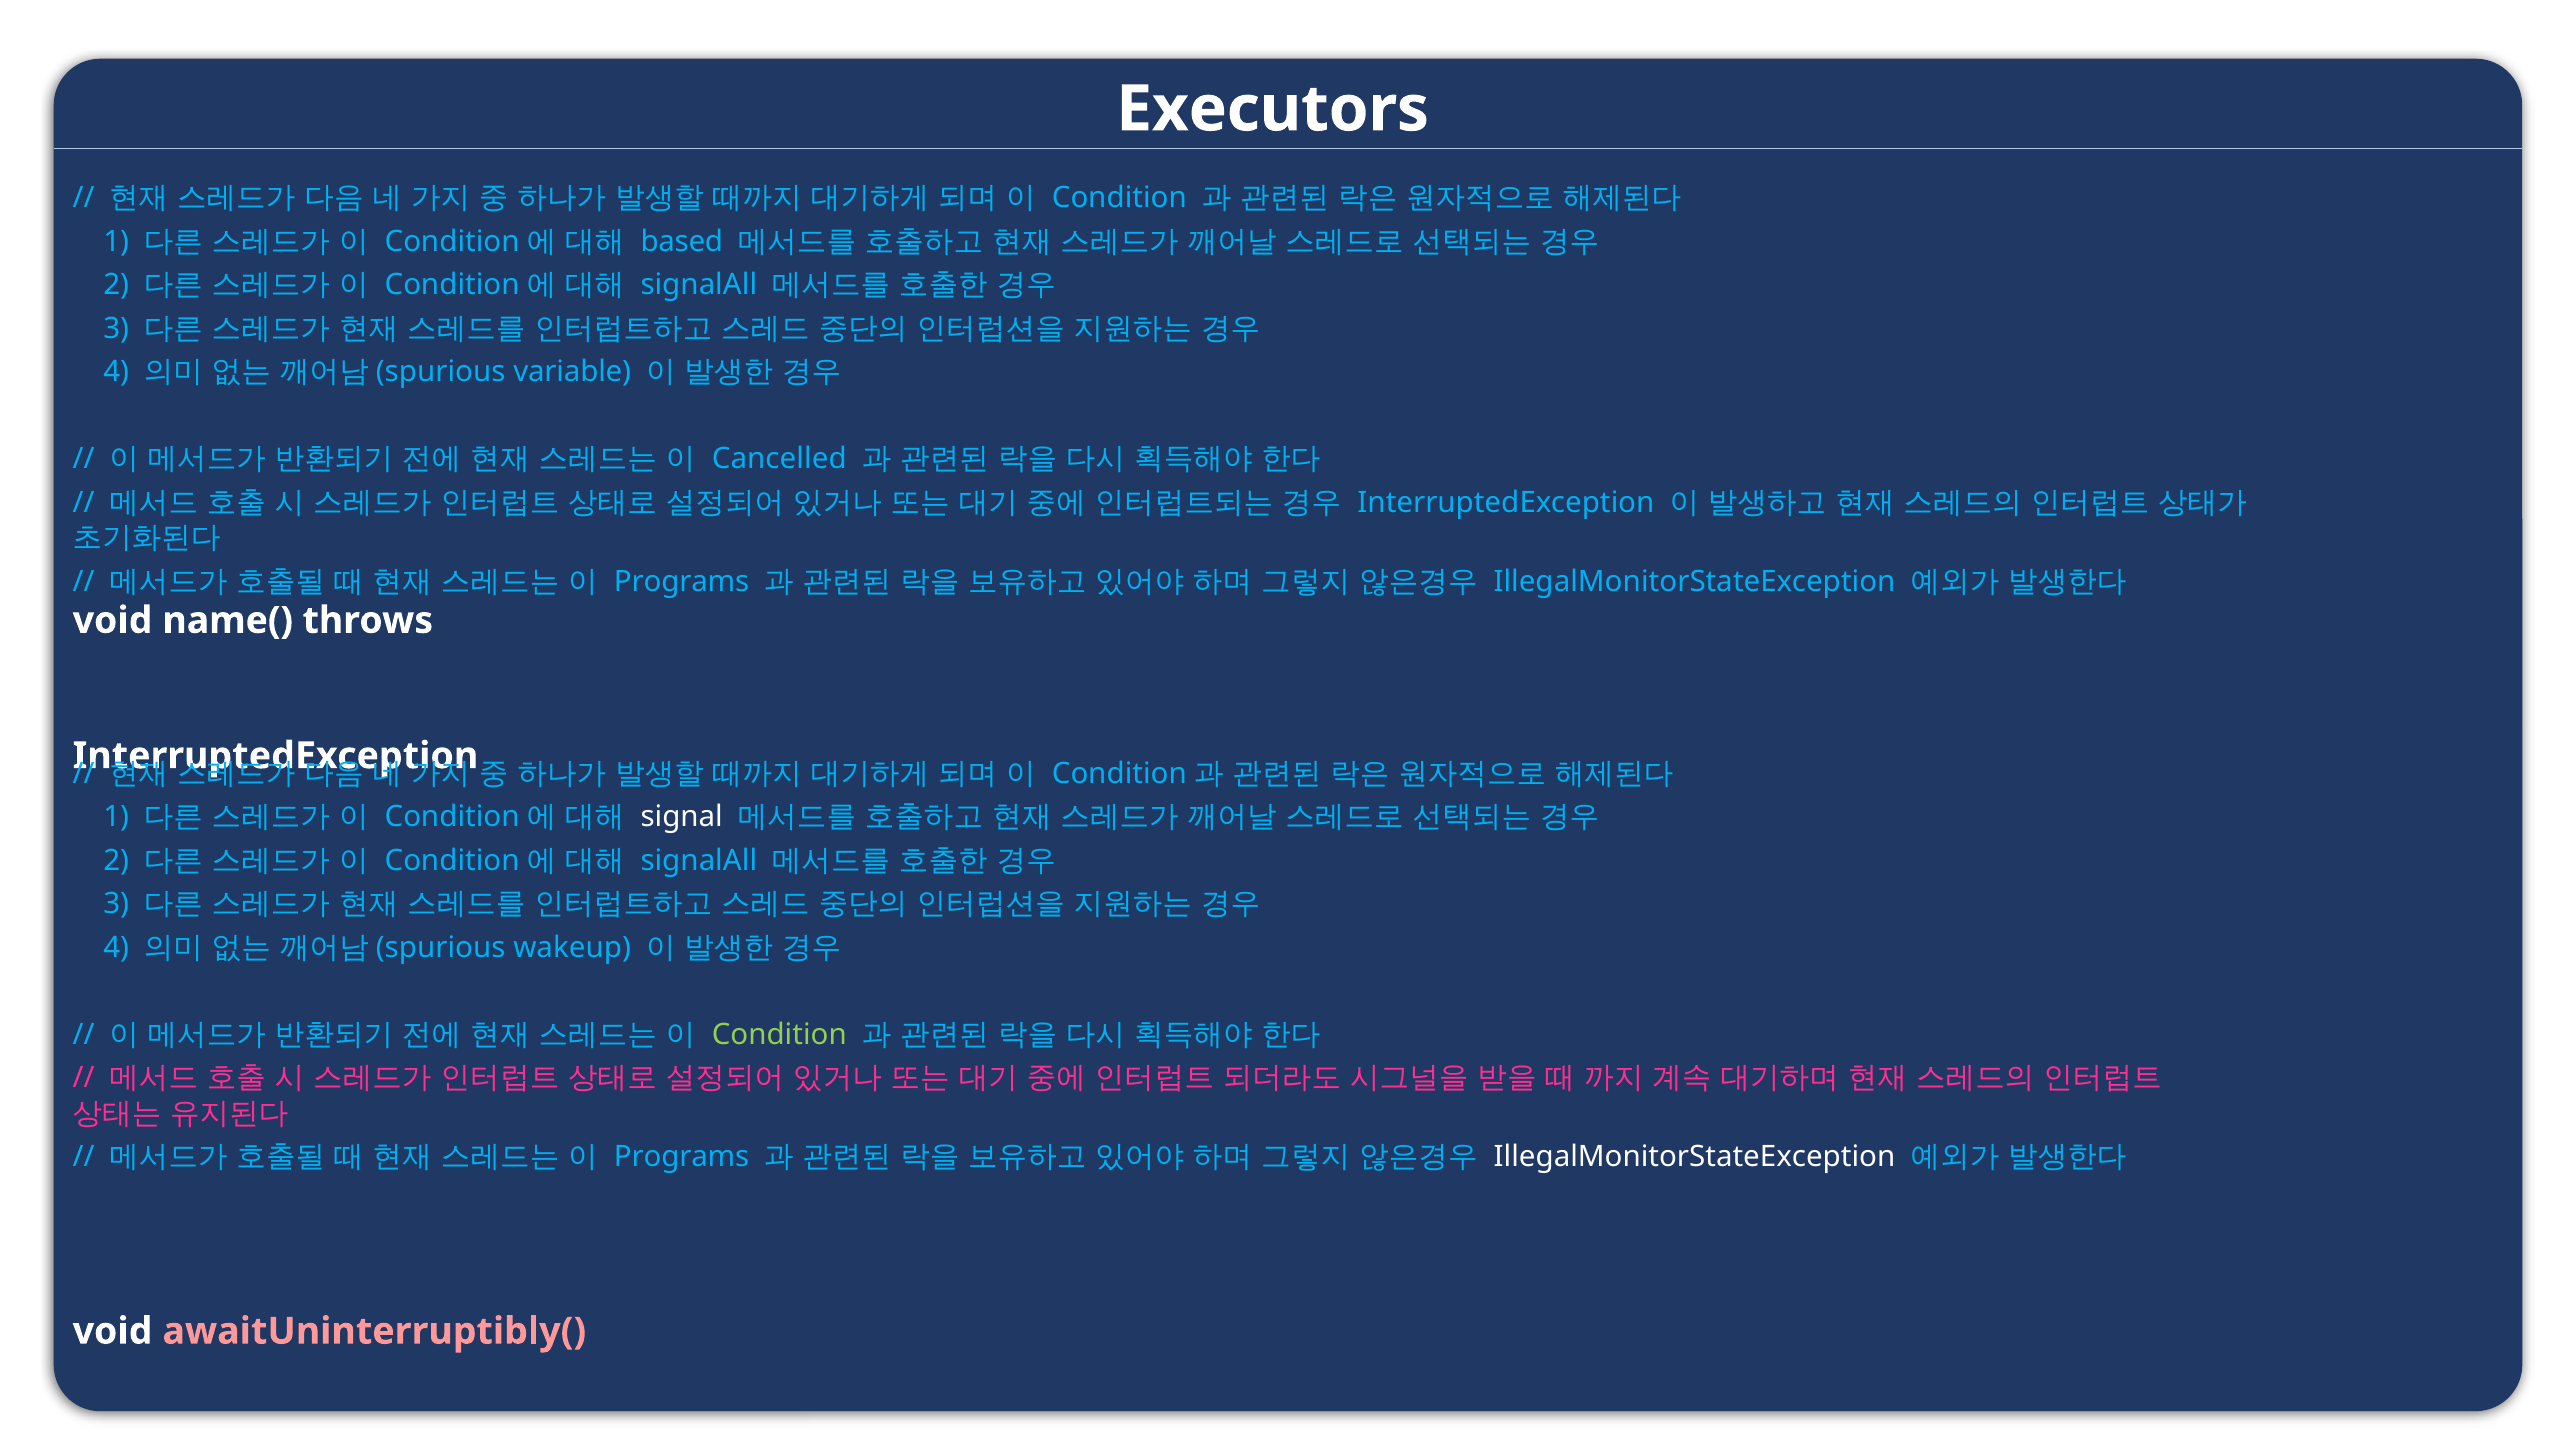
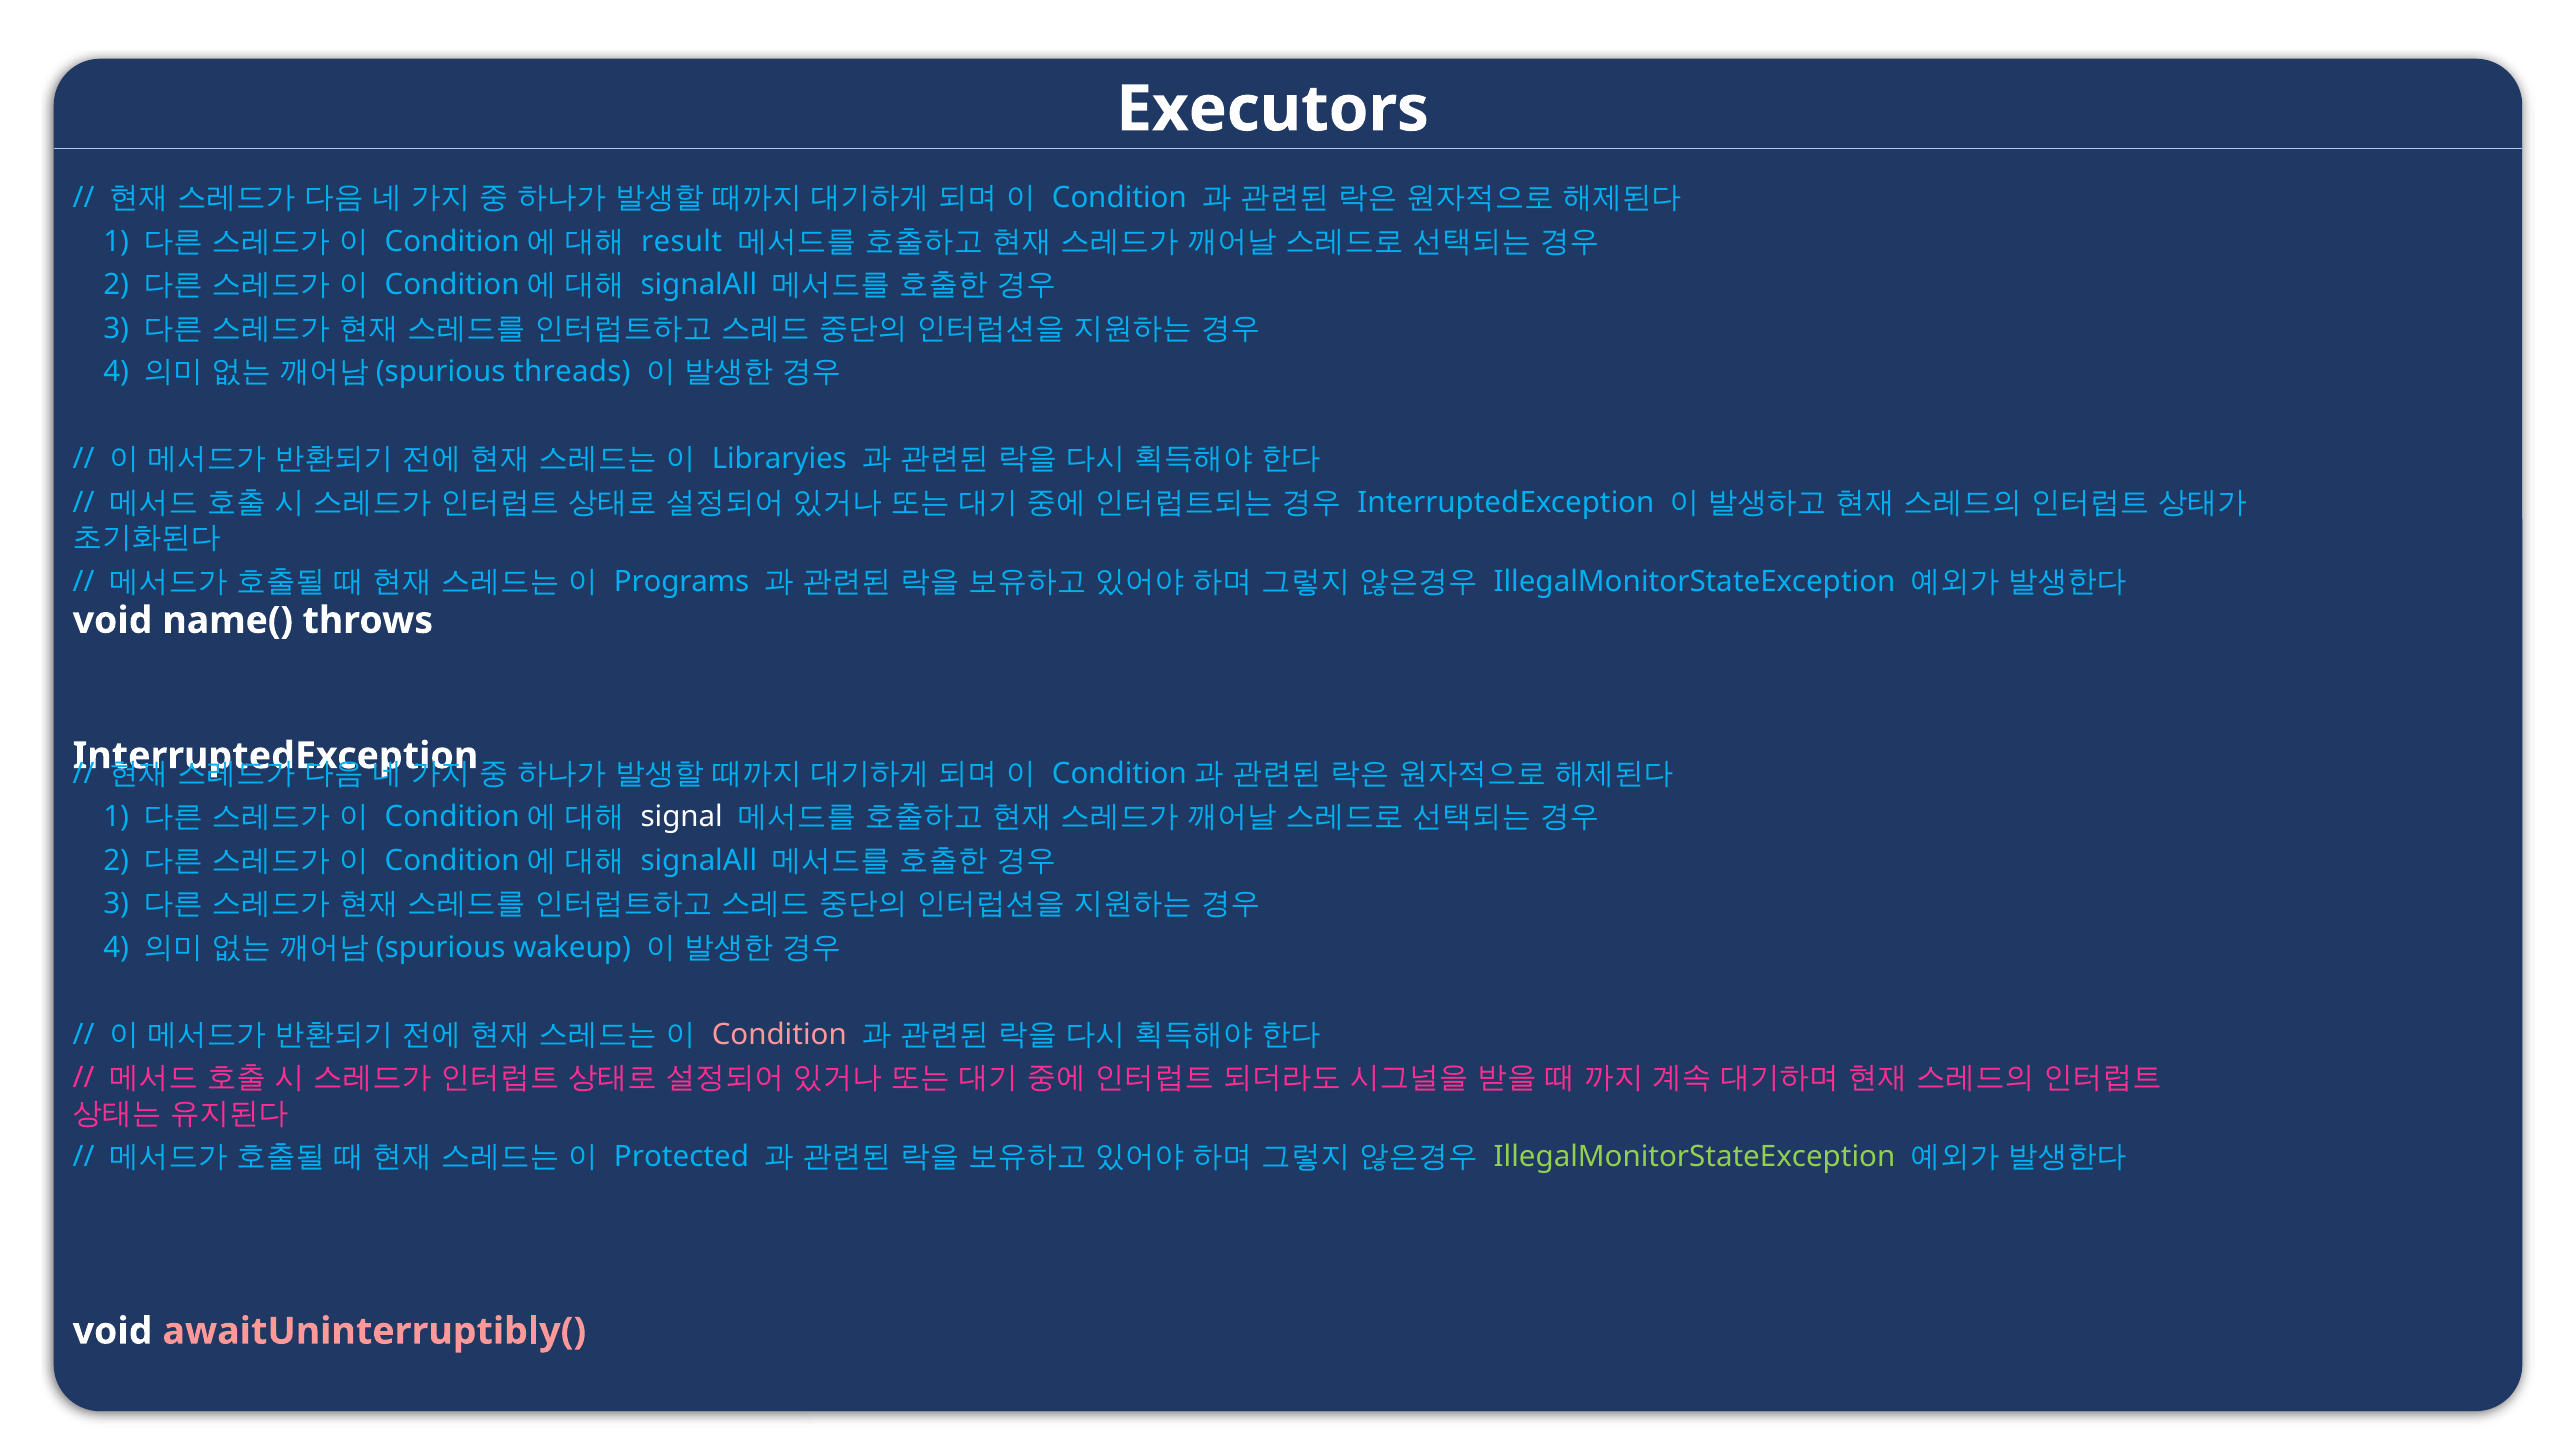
based: based -> result (682, 241)
variable: variable -> threads (572, 372)
Cancelled: Cancelled -> Libraryies (779, 459)
Condition colour: light green -> pink (779, 1034)
Programs: Programs -> Protected (681, 1157)
IllegalMonitorStateException colour: white -> light green (1694, 1157)
